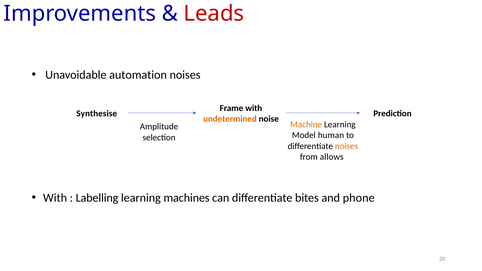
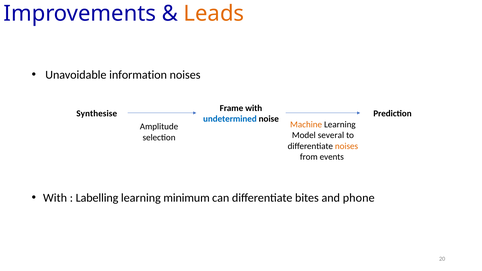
Leads colour: red -> orange (214, 14)
automation: automation -> information (138, 75)
undetermined colour: orange -> blue (230, 119)
human: human -> several (331, 135)
allows: allows -> events (332, 157)
machines: machines -> minimum (187, 198)
